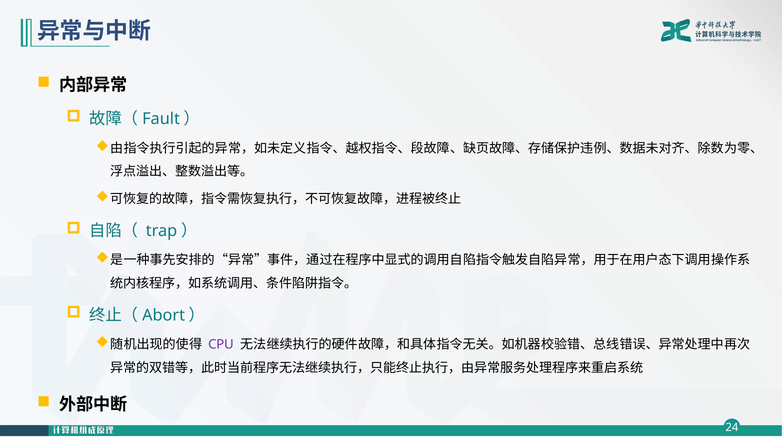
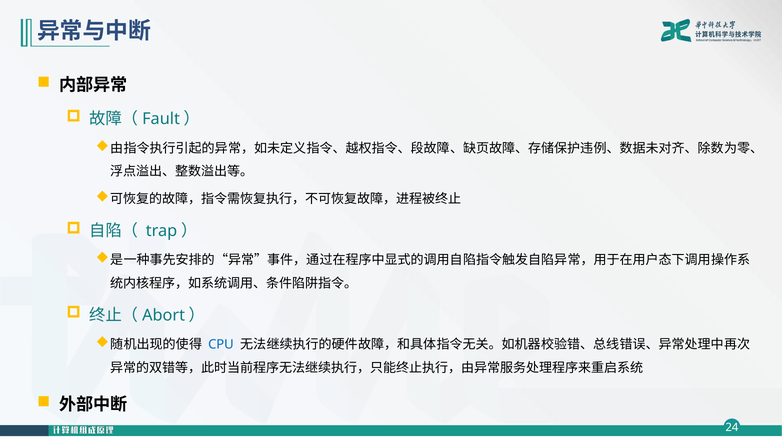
CPU colour: purple -> blue (221, 344)
